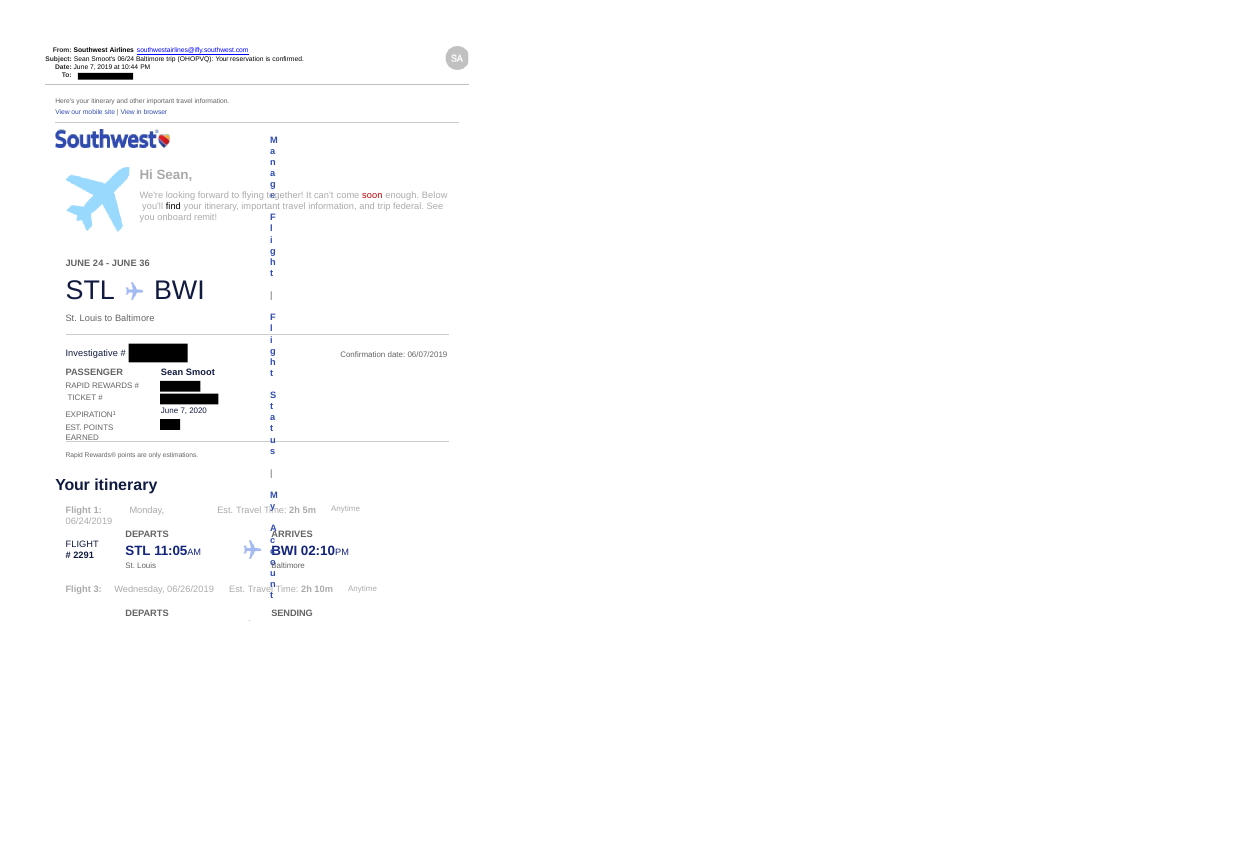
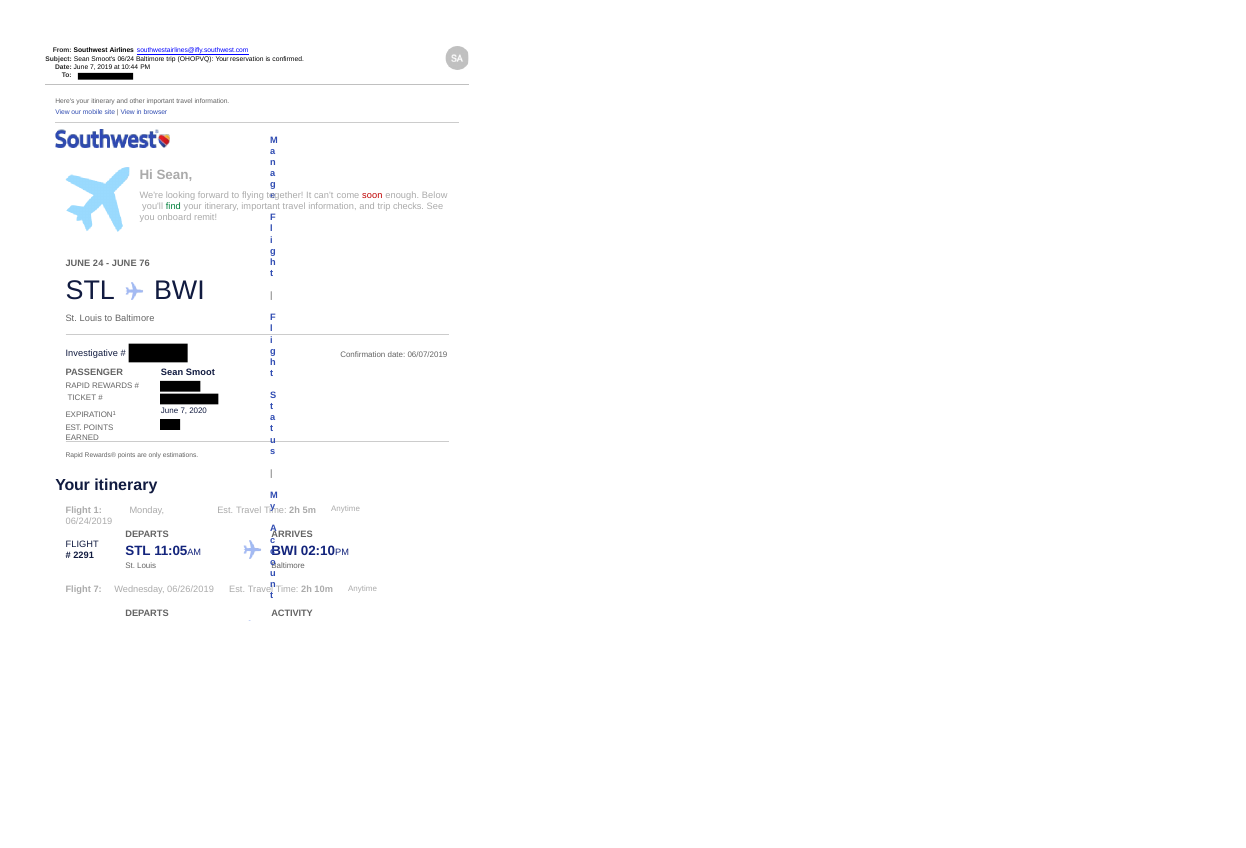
find colour: black -> green (173, 206)
federal: federal -> checks (409, 206)
36: 36 -> 76 (145, 264)
Flight 3: 3 -> 7 (98, 589)
SENDING: SENDING -> ACTIVITY (292, 614)
